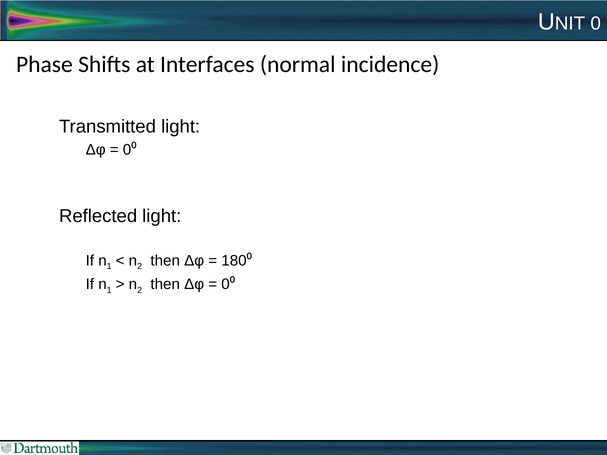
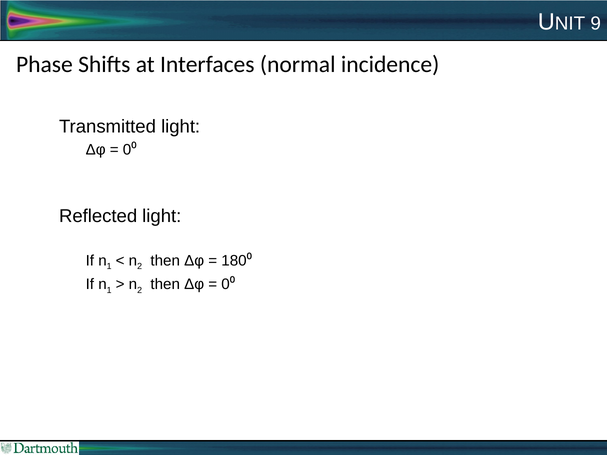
0: 0 -> 9 (596, 23)
